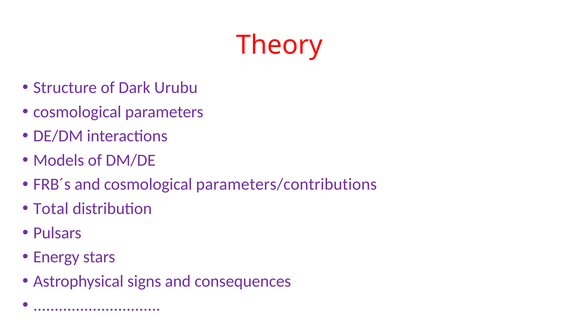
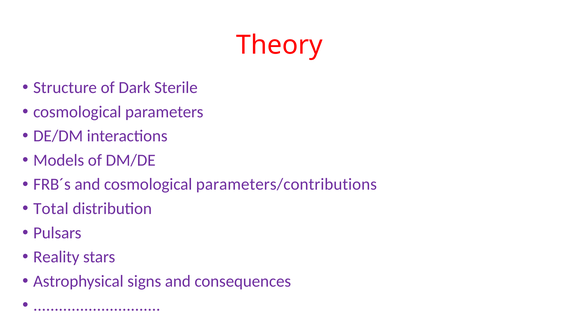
Urubu: Urubu -> Sterile (176, 88)
Energy: Energy -> Reality (56, 257)
